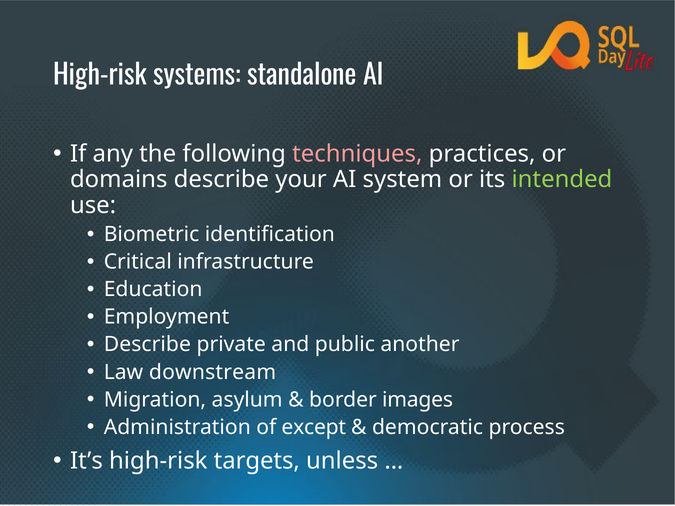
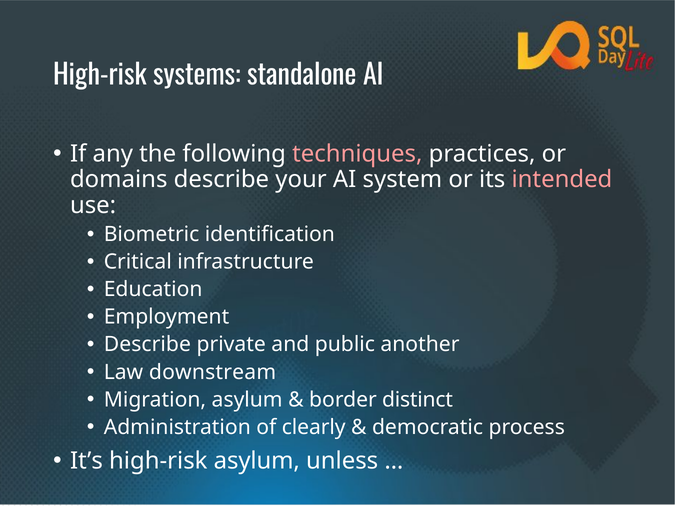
intended colour: light green -> pink (562, 180)
images: images -> distinct (418, 400)
except: except -> clearly (314, 427)
high-risk targets: targets -> asylum (257, 461)
